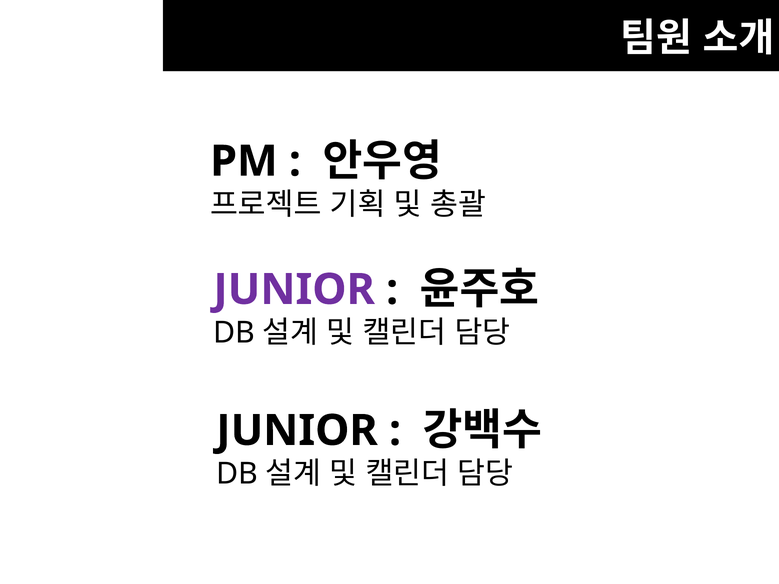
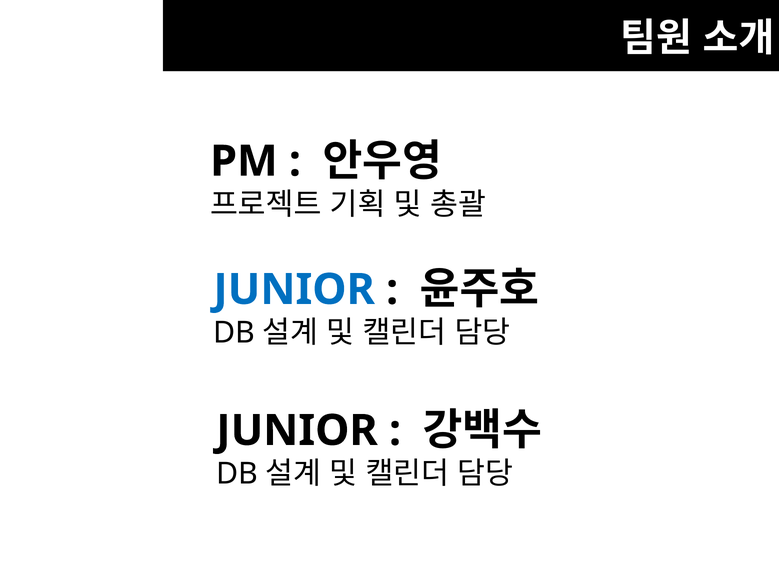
JUNIOR colour: purple -> blue (294, 290)
